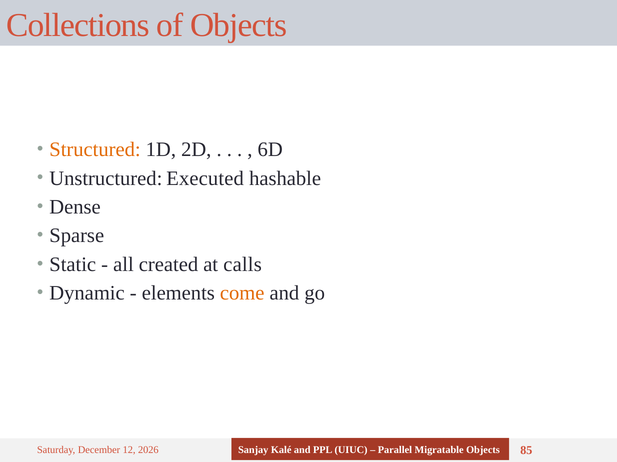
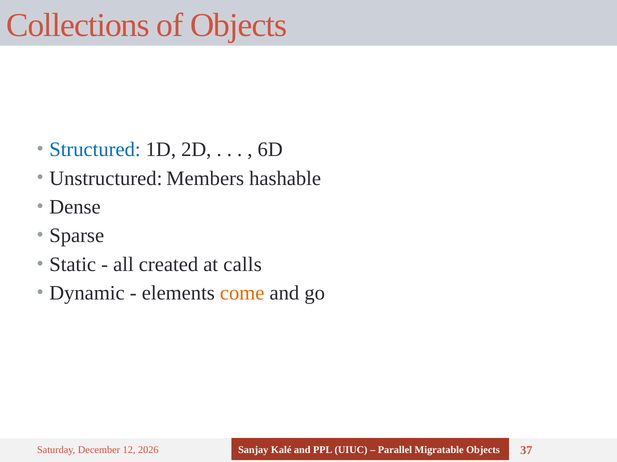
Structured colour: orange -> blue (95, 150)
Executed: Executed -> Members (205, 179)
85: 85 -> 37 (526, 451)
